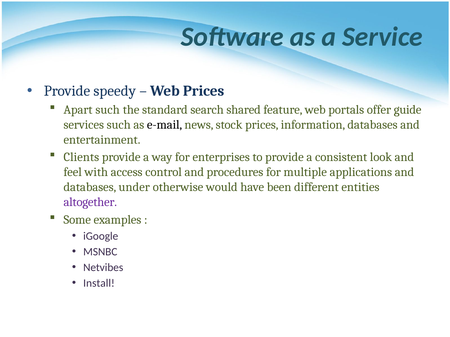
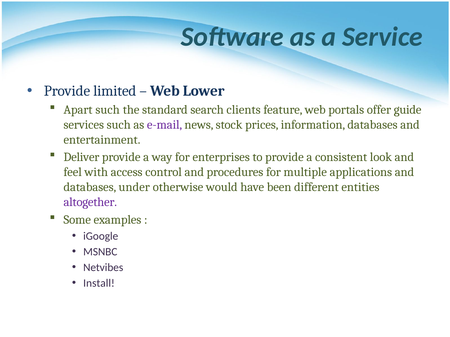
speedy: speedy -> limited (115, 91)
Web Prices: Prices -> Lower (204, 91)
shared: shared -> clients (244, 110)
e-mail colour: black -> purple (165, 125)
Clients: Clients -> Deliver (81, 157)
